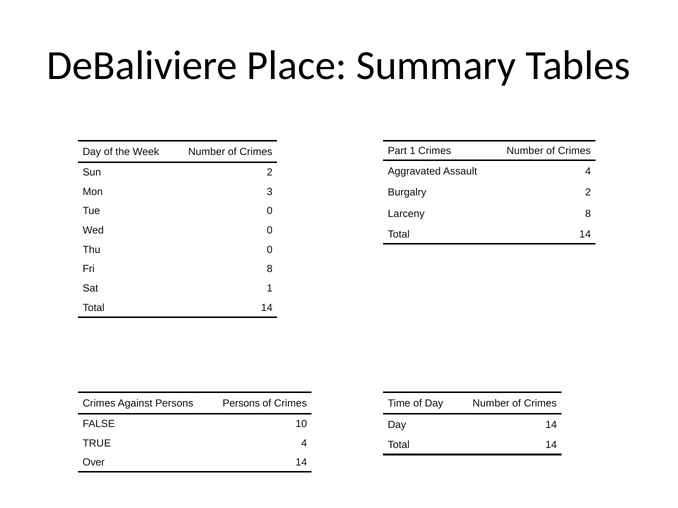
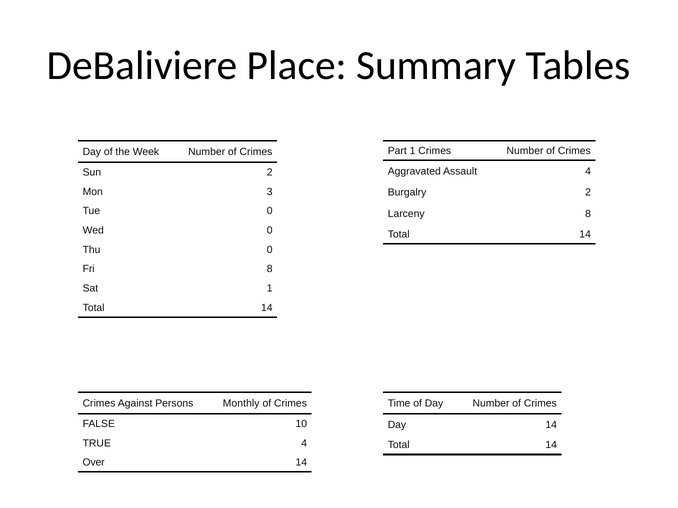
Persons Persons: Persons -> Monthly (241, 404)
